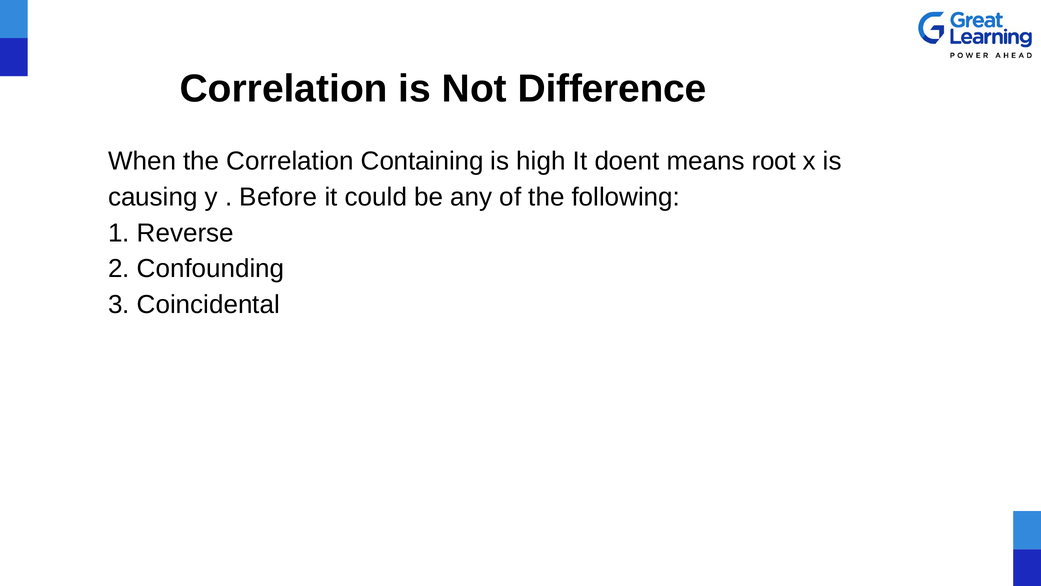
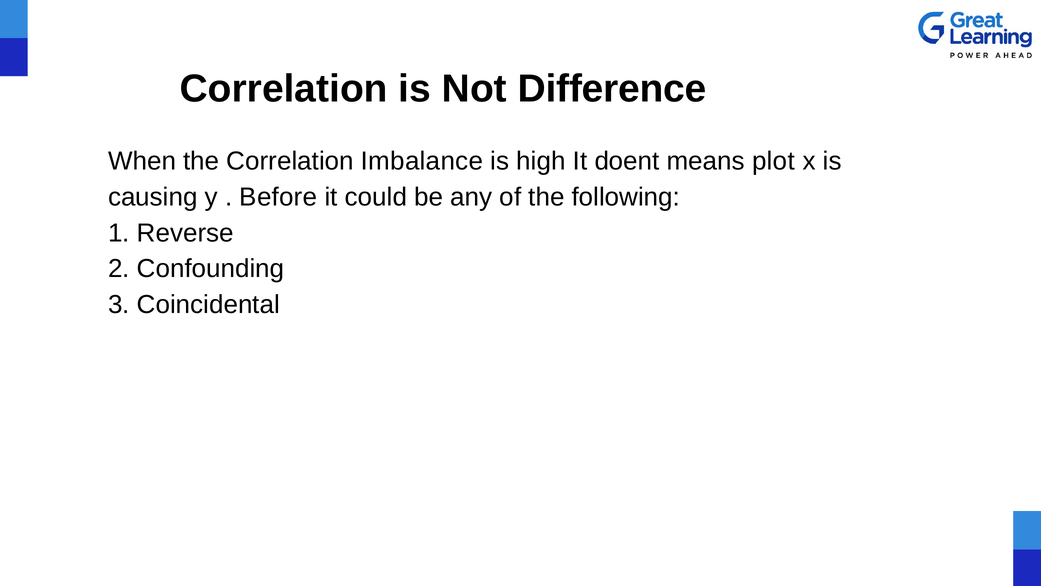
Containing: Containing -> Imbalance (422, 161)
root: root -> plot (774, 161)
